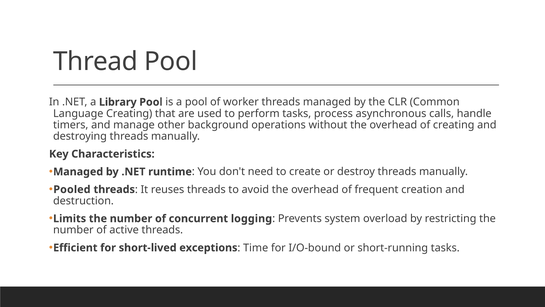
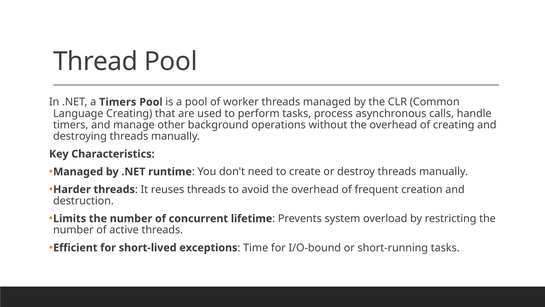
a Library: Library -> Timers (118, 102)
Pooled: Pooled -> Harder (72, 189)
logging: logging -> lifetime (252, 218)
